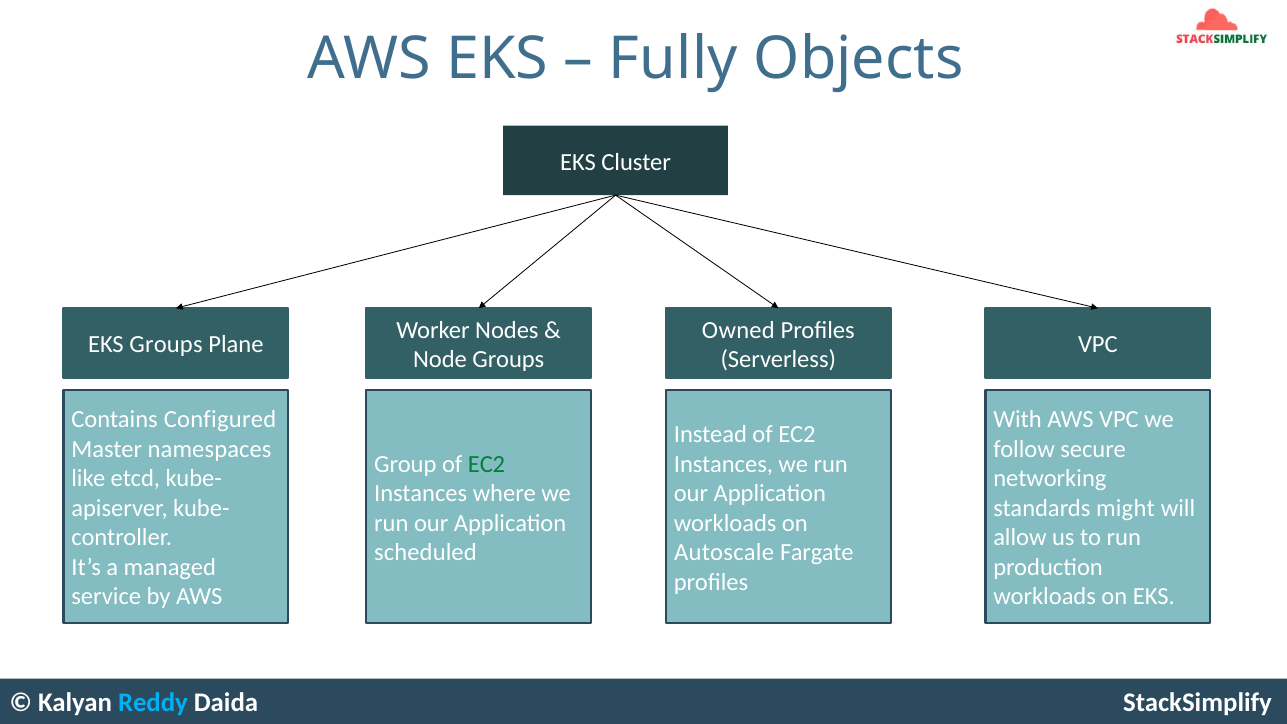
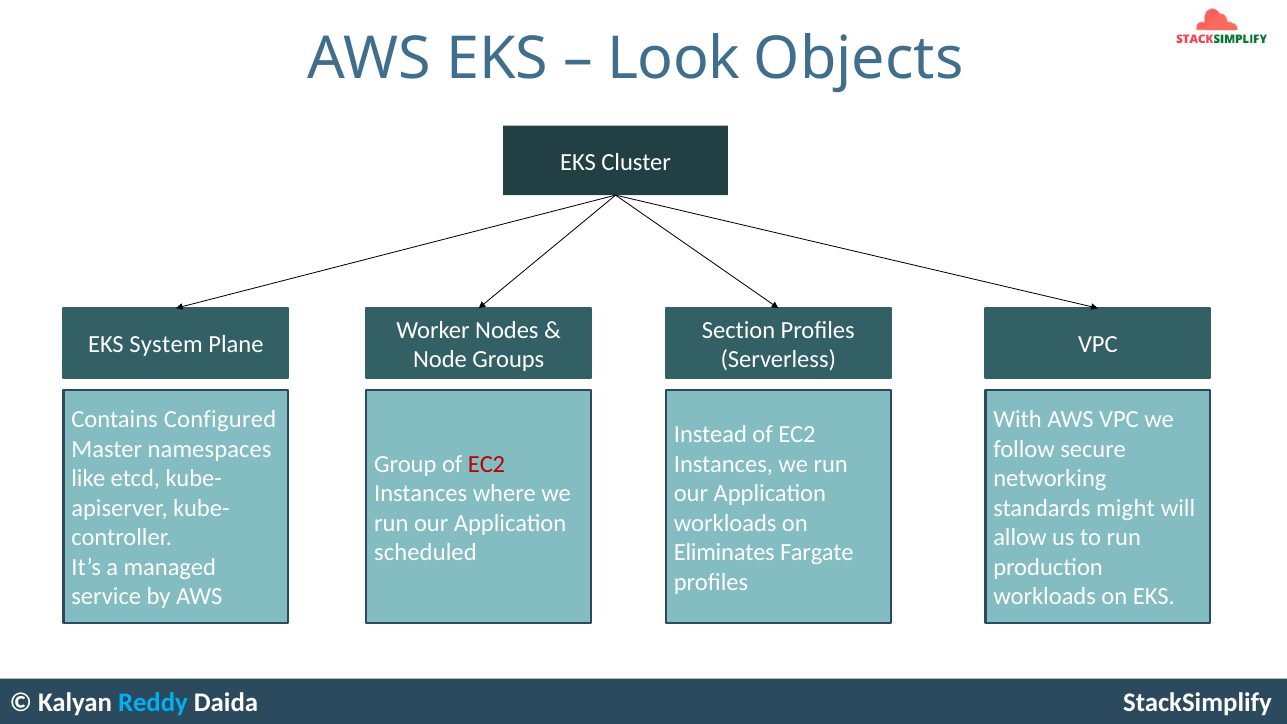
Fully: Fully -> Look (674, 59)
Owned: Owned -> Section (739, 330)
EKS Groups: Groups -> System (166, 345)
EC2 colour: green -> red (487, 464)
Autoscale: Autoscale -> Eliminates (724, 552)
